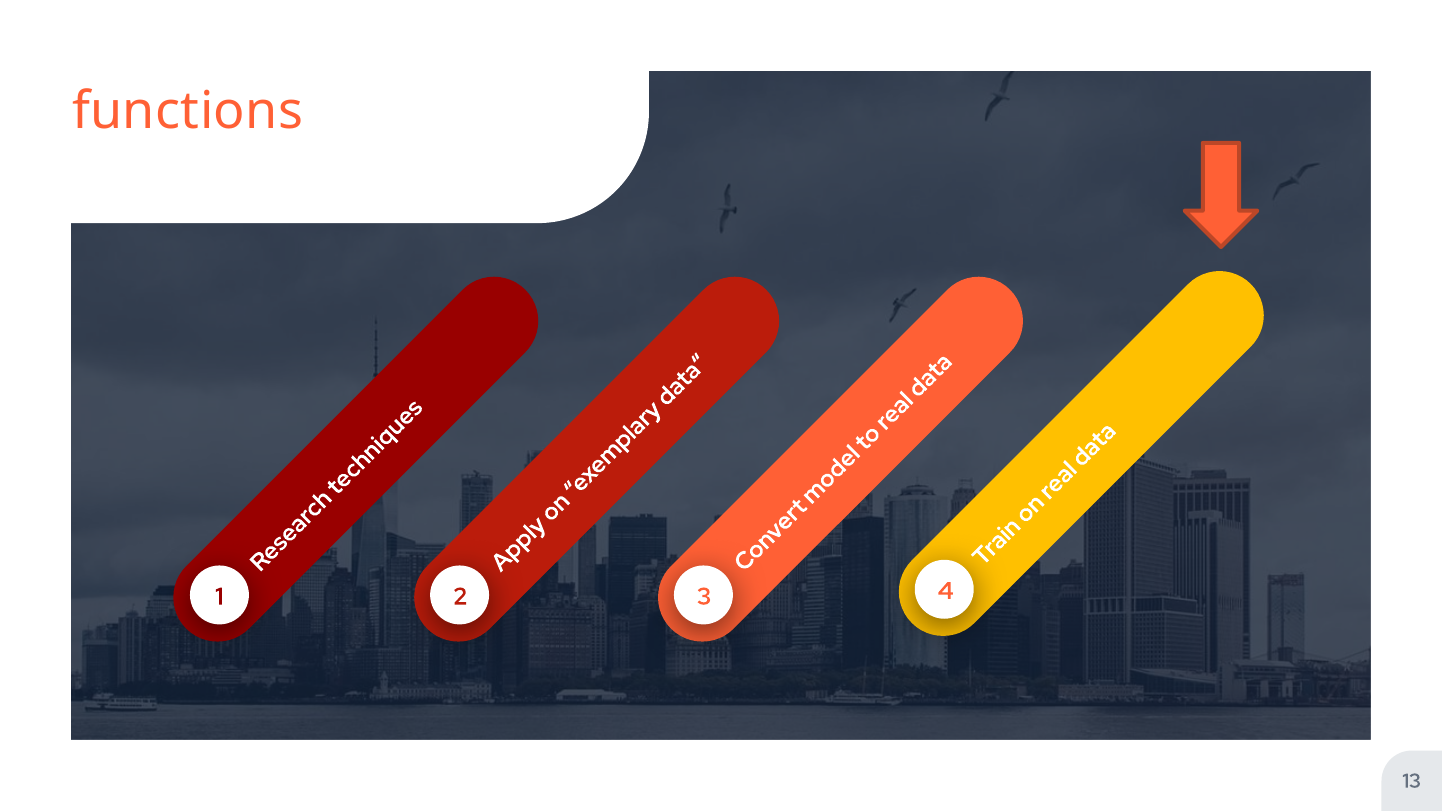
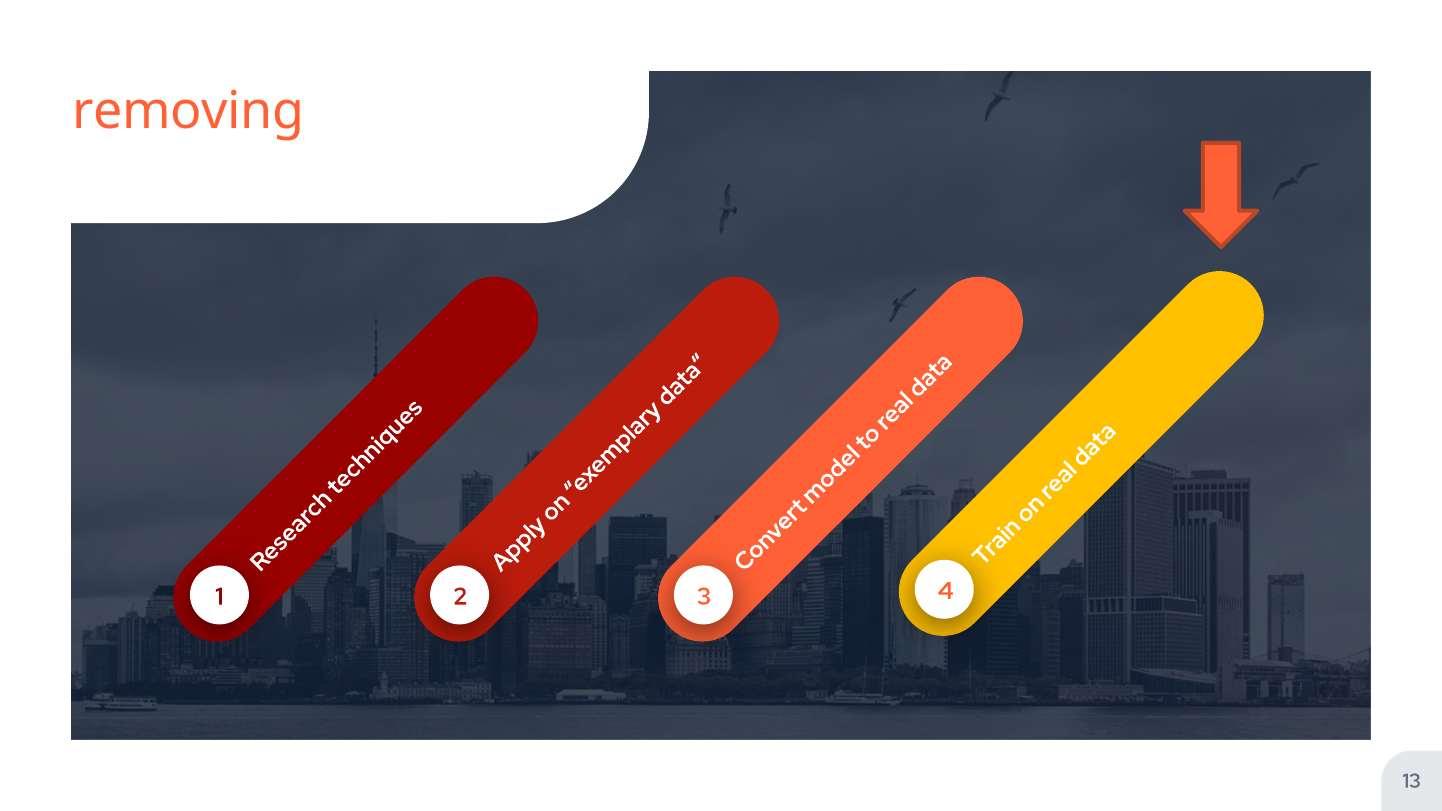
functions: functions -> removing (188, 111)
